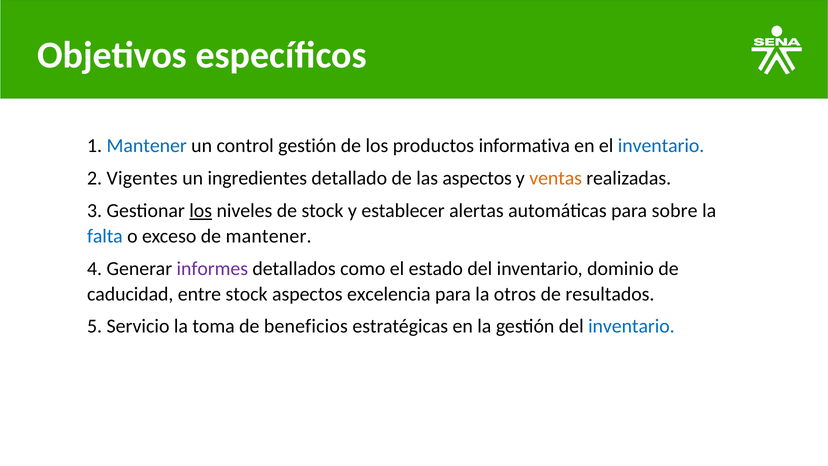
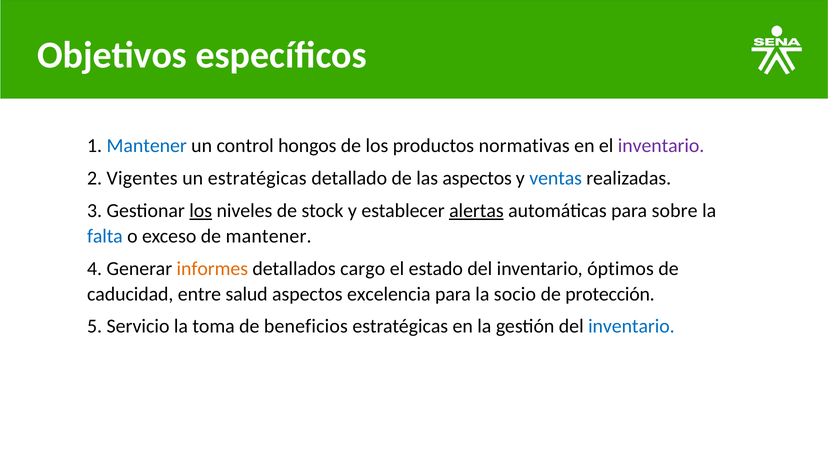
control gestión: gestión -> hongos (307, 146)
informativa: informativa -> normativas (524, 146)
inventario colour: blue -> purple (661, 146)
un ingredientes: ingredientes -> estratégicas (257, 178)
ventas colour: orange -> blue (556, 178)
alertas underline: none -> present (476, 211)
informes colour: purple -> orange (212, 268)
como: como -> cargo (363, 268)
dominio: dominio -> óptimos (620, 268)
entre stock: stock -> salud (247, 294)
otros: otros -> socio (515, 294)
resultados: resultados -> protección (610, 294)
